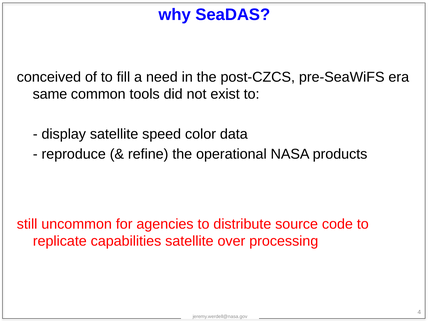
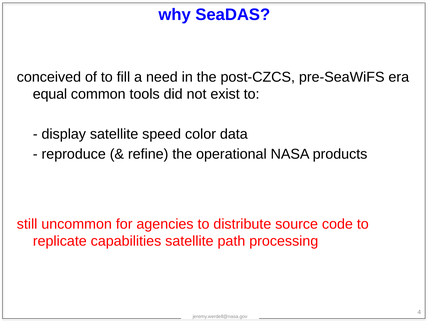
same: same -> equal (50, 94)
over: over -> path (231, 241)
